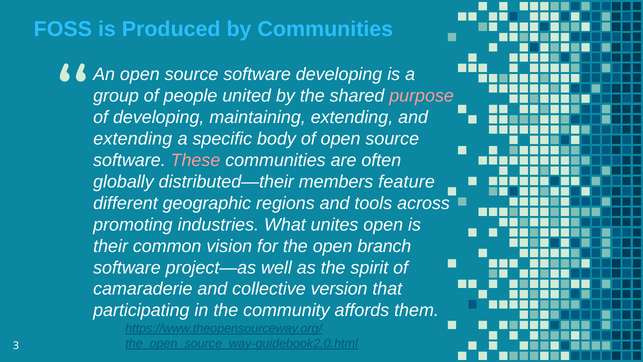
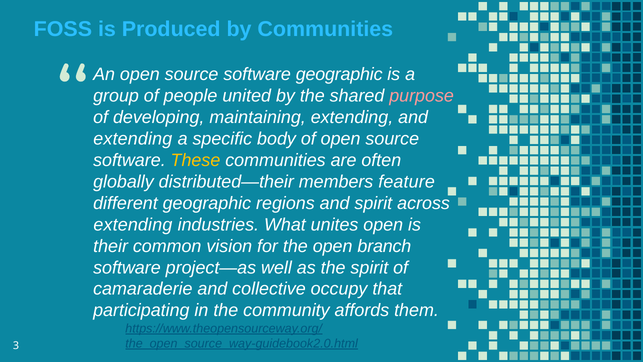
software developing: developing -> geographic (339, 74)
These colour: pink -> yellow (195, 160)
and tools: tools -> spirit (373, 203)
promoting: promoting -> extending (133, 225)
version: version -> occupy (339, 289)
